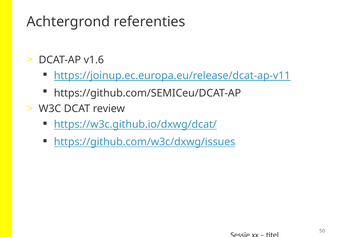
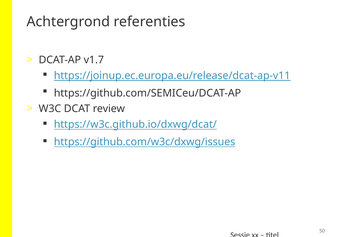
v1.6: v1.6 -> v1.7 (94, 60)
